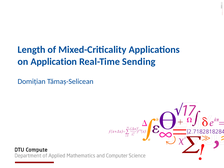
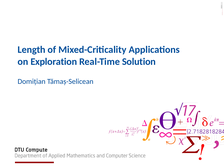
Application: Application -> Exploration (54, 62)
Sending: Sending -> Solution (139, 62)
